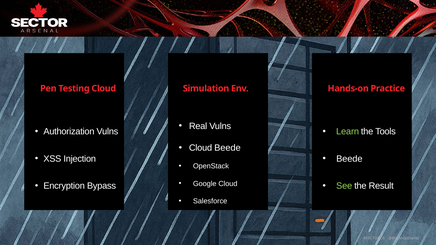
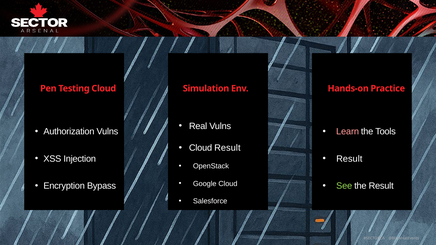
Learn colour: light green -> pink (348, 132)
Cloud Beede: Beede -> Result (227, 148)
Beede: Beede -> Result (349, 159)
